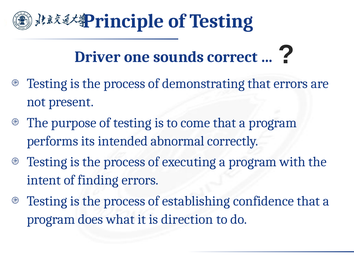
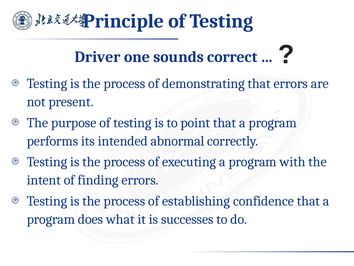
come: come -> point (195, 123)
direction: direction -> successes (187, 219)
